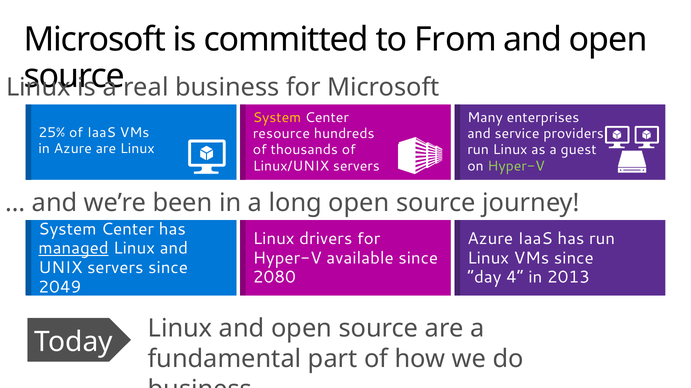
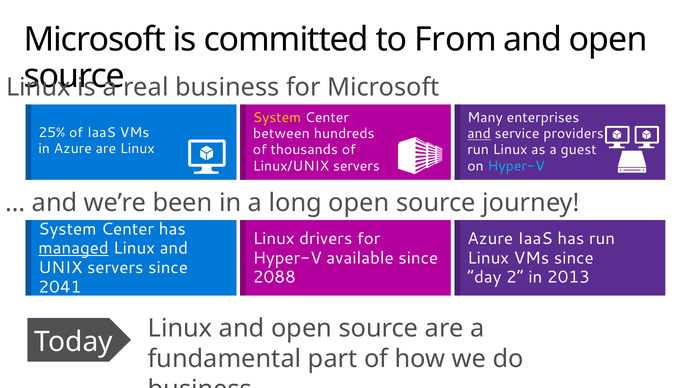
resource: resource -> between (281, 134)
and underline: none -> present (479, 134)
Hyper-V colour: light green -> light blue (516, 166)
2080: 2080 -> 2088 (274, 278)
4: 4 -> 2 (515, 278)
2049: 2049 -> 2041 (60, 287)
